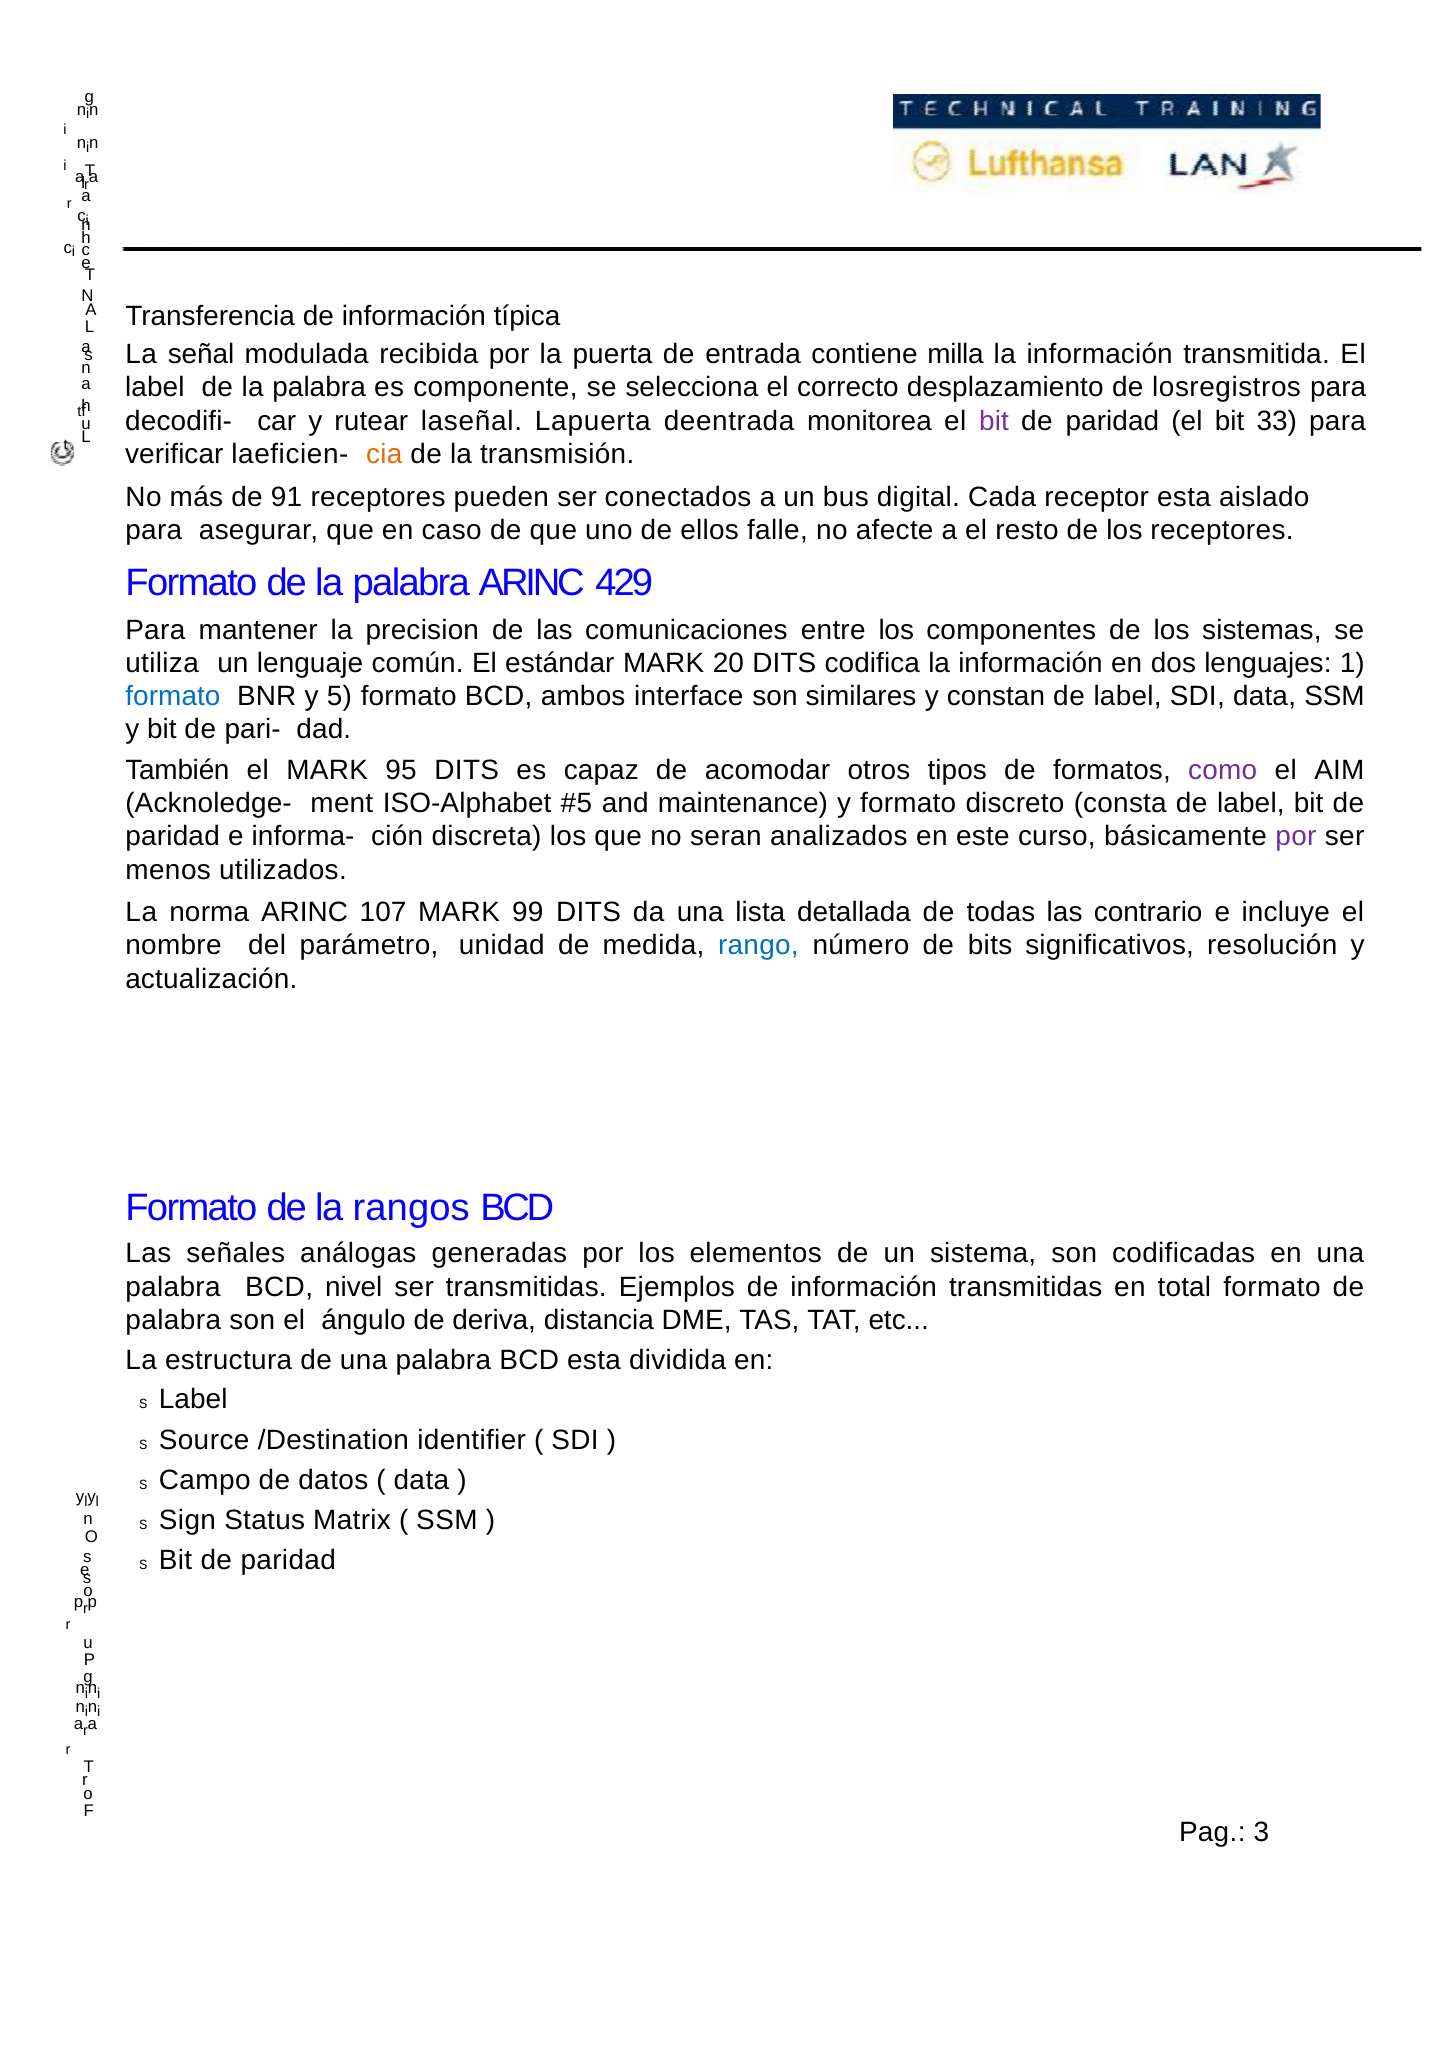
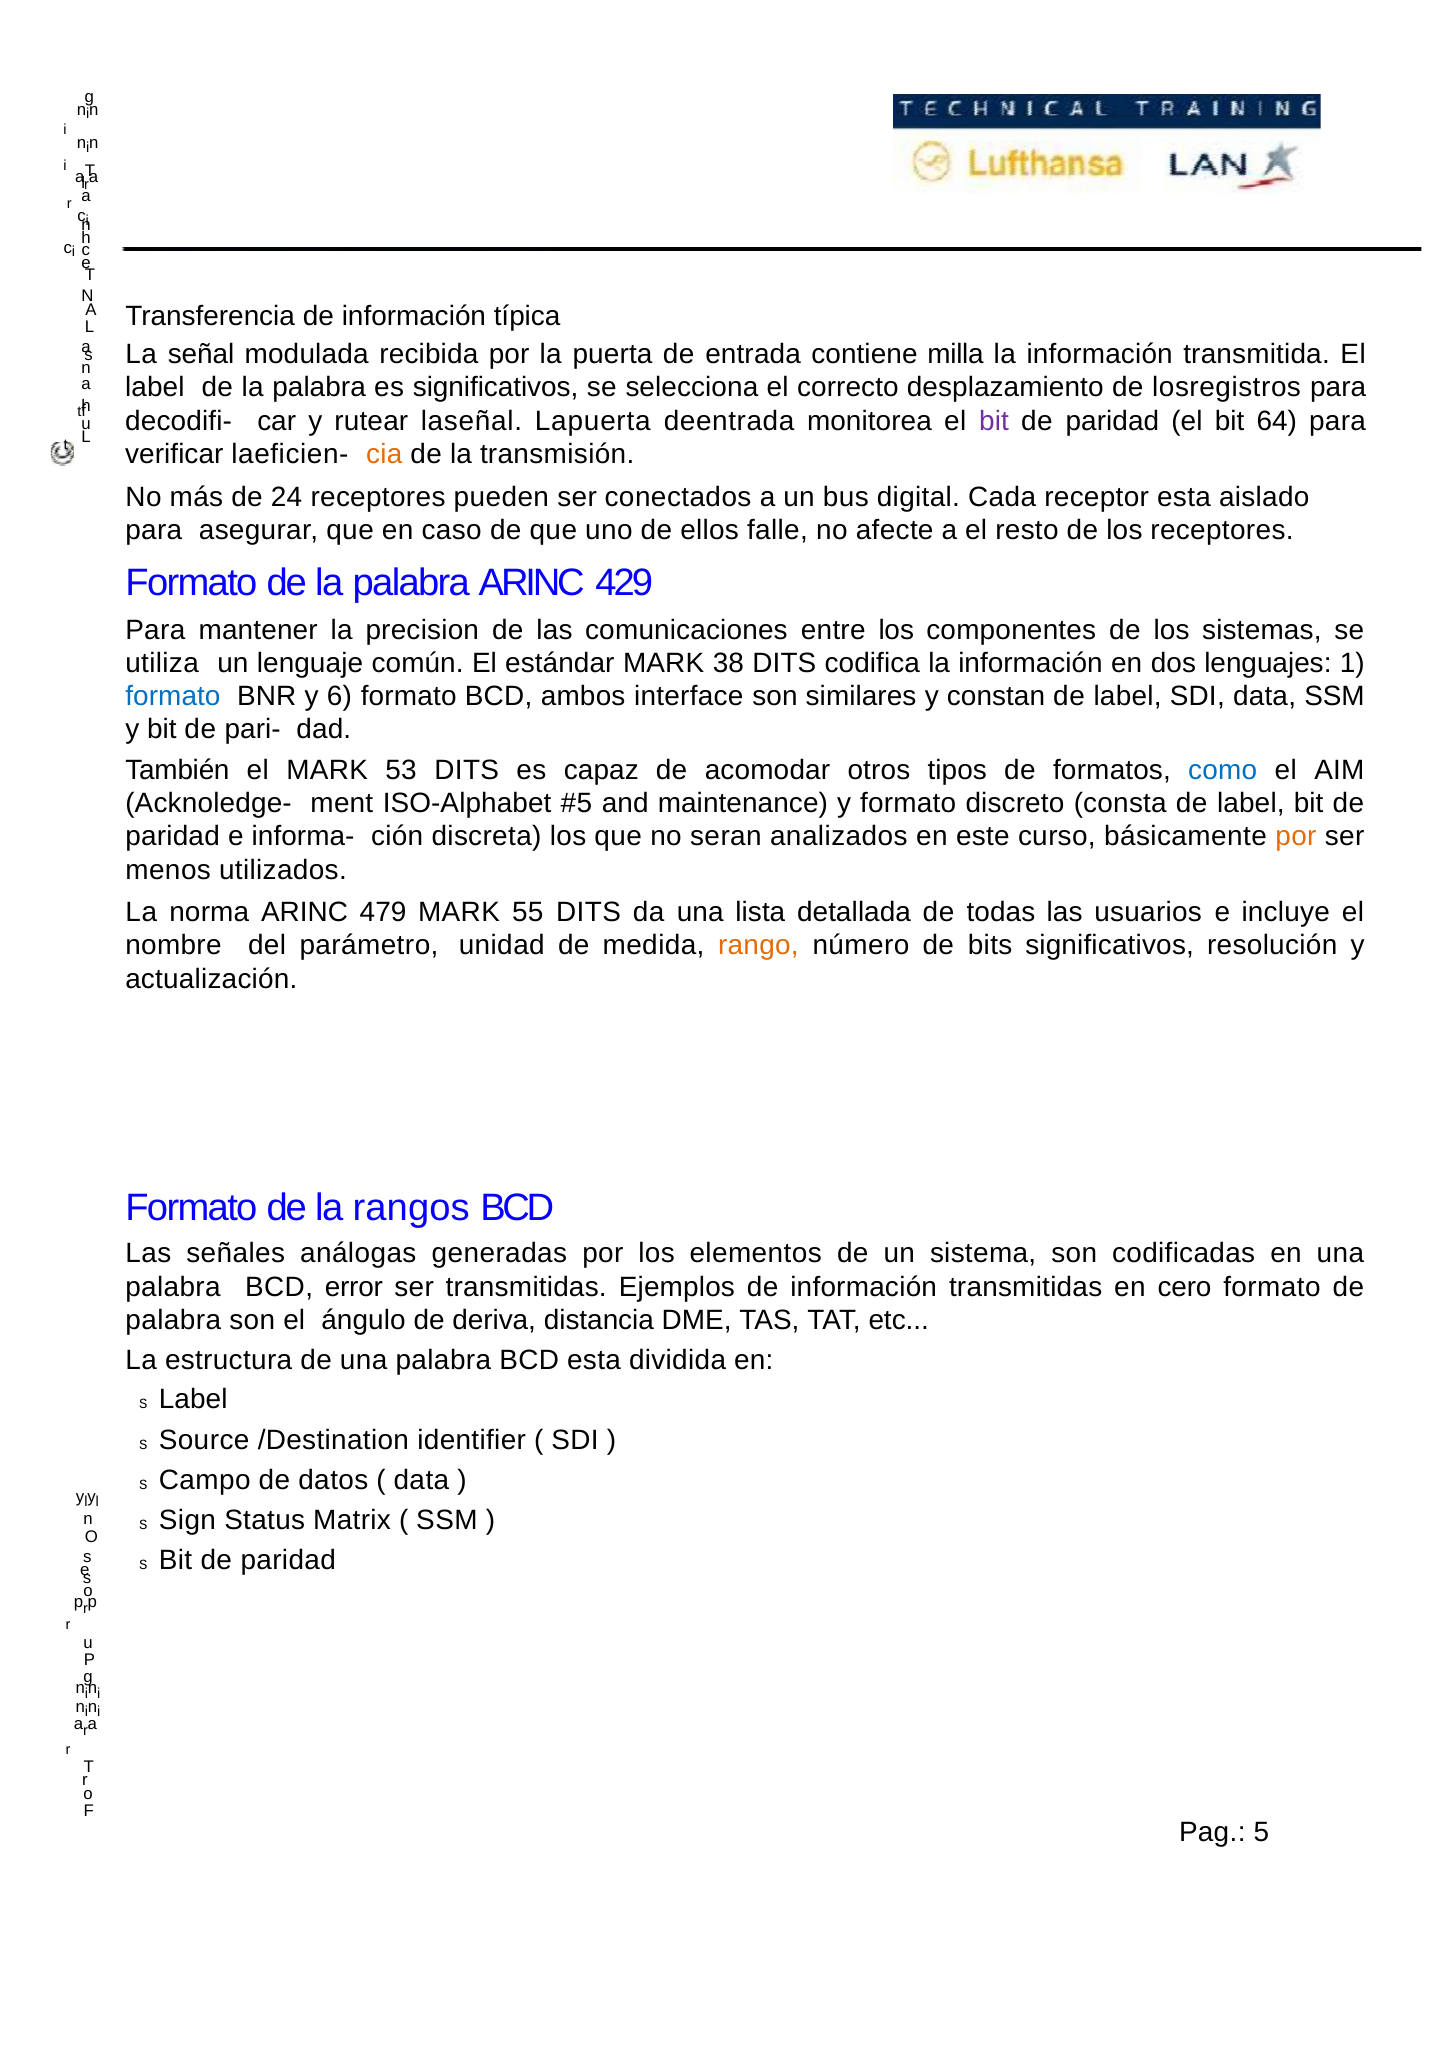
es componente: componente -> significativos (496, 388)
33: 33 -> 64 (1277, 421)
91: 91 -> 24 (287, 497)
20: 20 -> 38 (728, 663)
5: 5 -> 6 (339, 696)
95: 95 -> 53 (401, 770)
como colour: purple -> blue (1223, 770)
por colour: purple -> orange (1296, 837)
107: 107 -> 479 (383, 912)
99: 99 -> 55 (528, 912)
contrario: contrario -> usuarios (1148, 912)
rango colour: blue -> orange (758, 945)
nivel: nivel -> error (354, 1287)
total: total -> cero (1185, 1287)
3: 3 -> 5 (1261, 1832)
